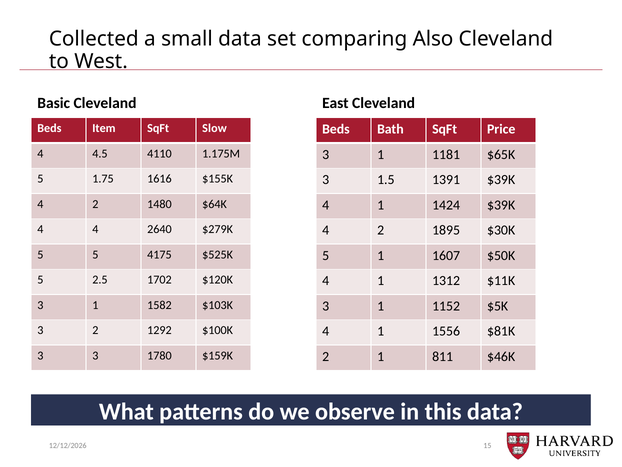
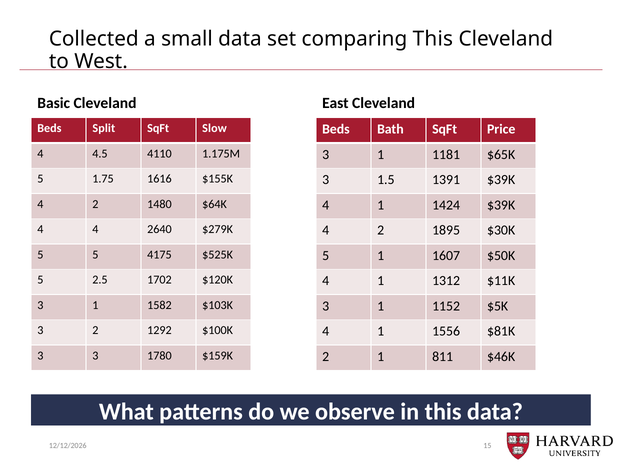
comparing Also: Also -> This (433, 39)
Item: Item -> Split (104, 128)
